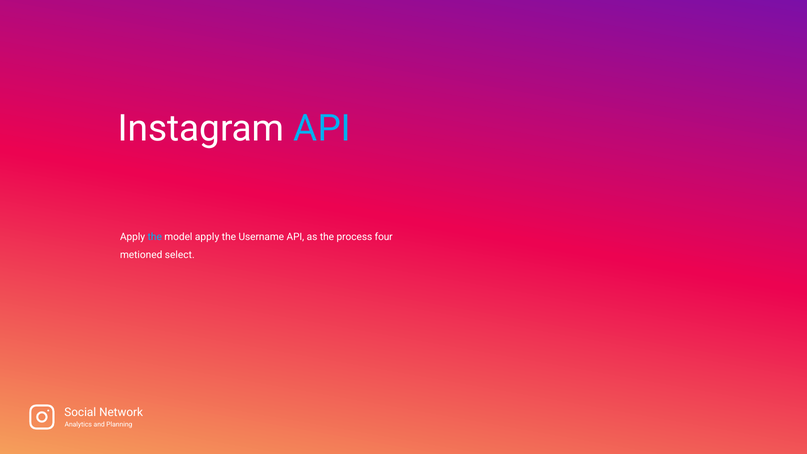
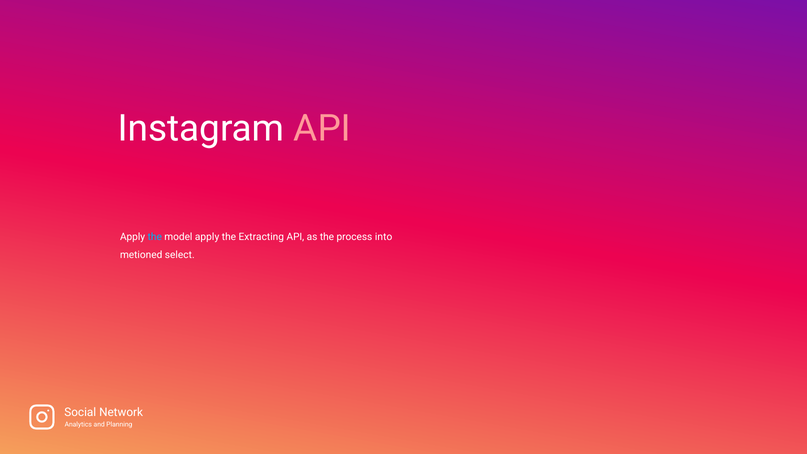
API colour: light blue -> pink (322, 128)
Username: Username -> Extracting (261, 237)
four: four -> into (384, 237)
